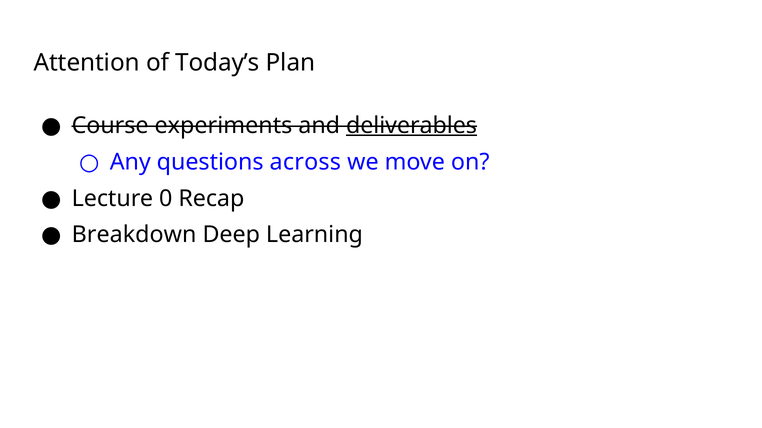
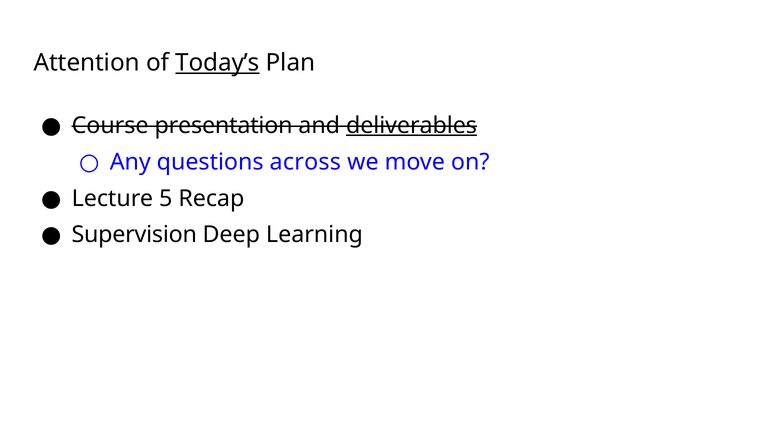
Today’s underline: none -> present (217, 63)
experiments: experiments -> presentation (224, 126)
0: 0 -> 5 (166, 199)
Breakdown: Breakdown -> Supervision (134, 235)
